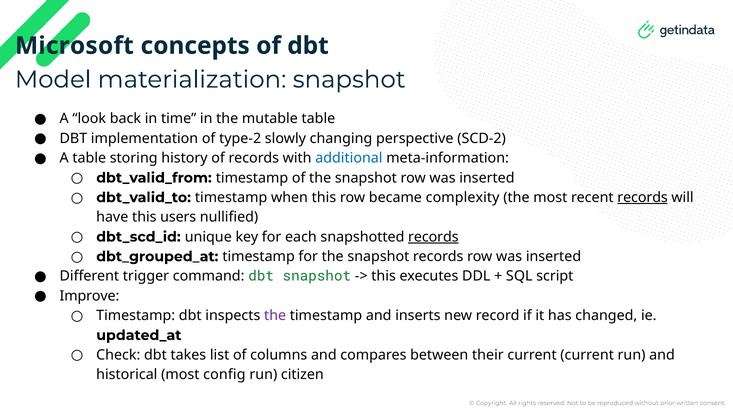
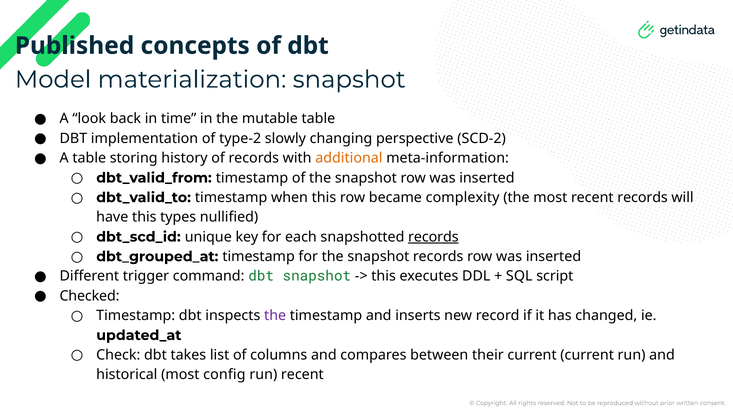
Microsoft: Microsoft -> Published (75, 46)
additional colour: blue -> orange (349, 158)
records underline: present -> none (643, 197)
users: users -> types (178, 217)
Improve: Improve -> Checked (89, 295)
run citizen: citizen -> recent (302, 374)
